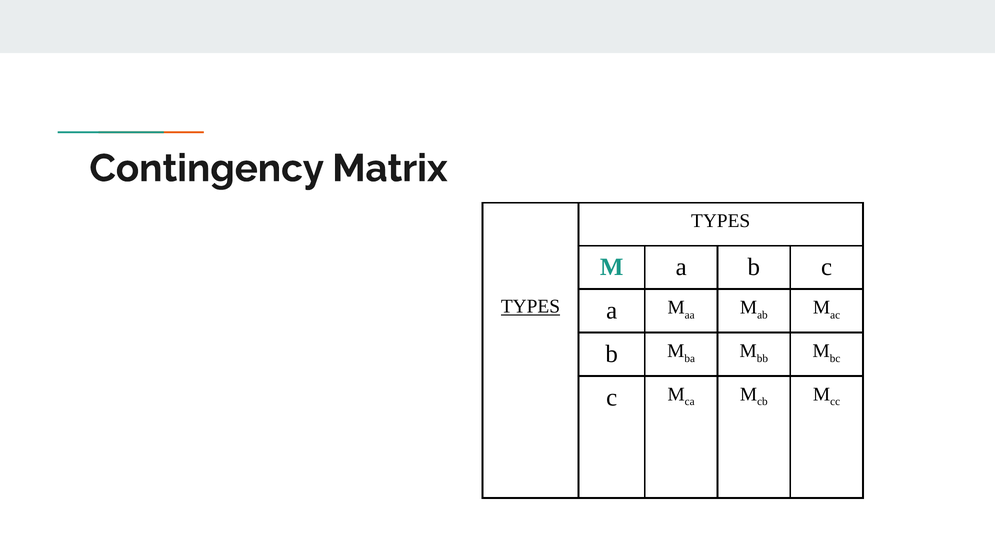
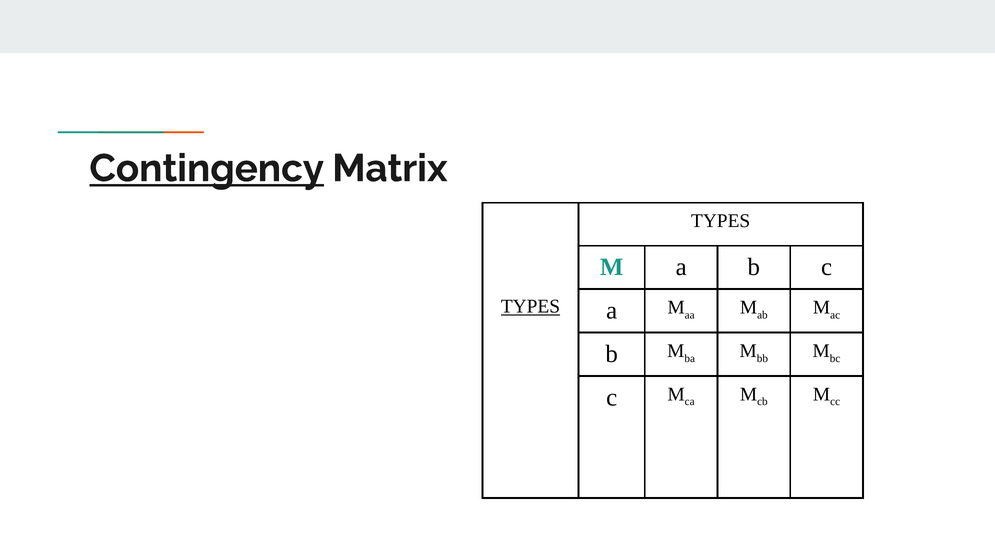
Contingency underline: none -> present (207, 168)
